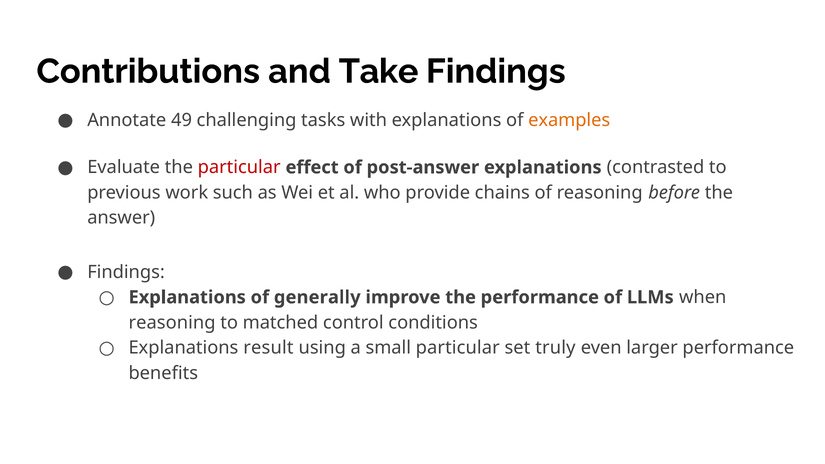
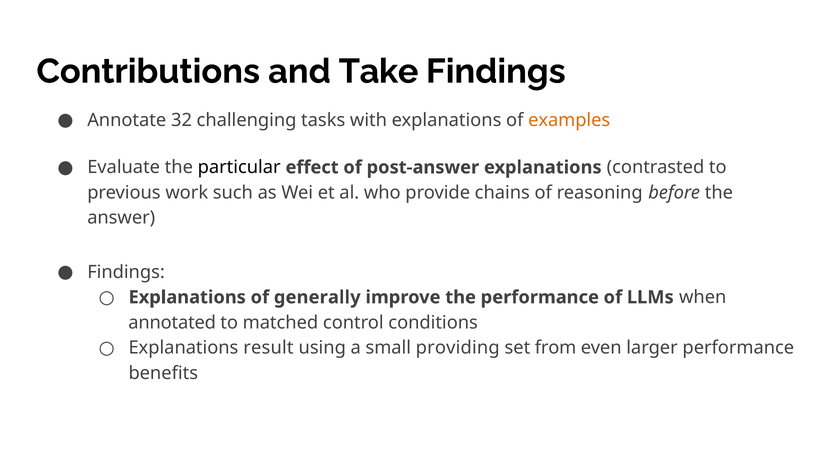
49: 49 -> 32 (182, 120)
particular colour: red -> black (239, 167)
reasoning: reasoning -> annotated (172, 323)
small particular: particular -> providing (458, 348)
truly: truly -> from (556, 348)
